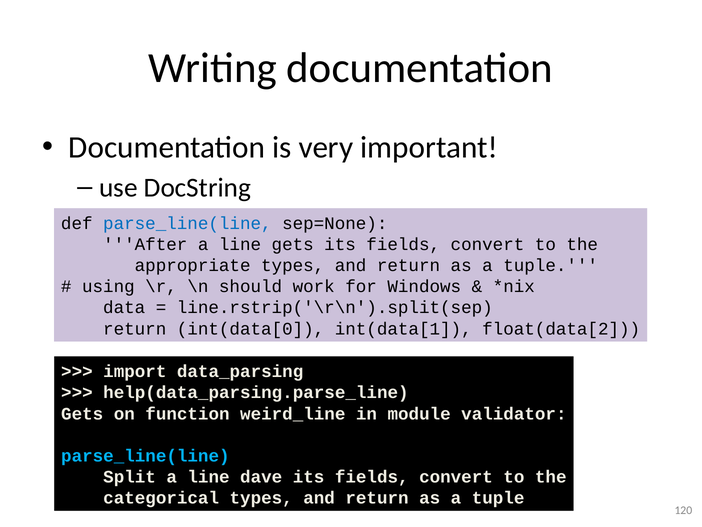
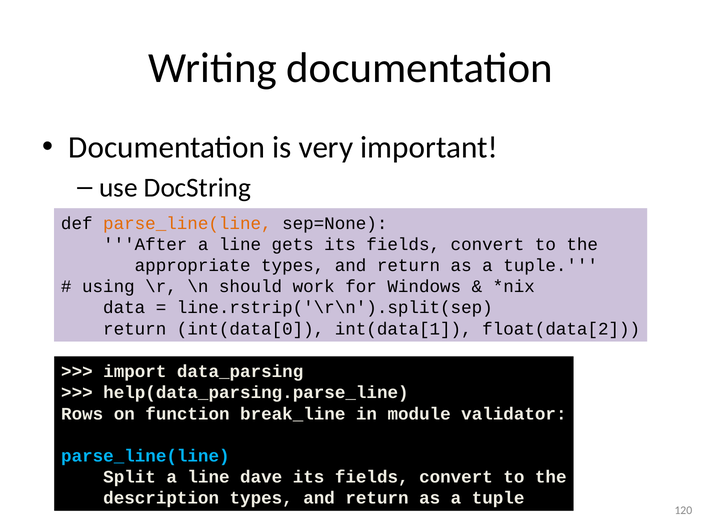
parse_line(line colour: blue -> orange (187, 223)
Gets: Gets -> Rows (82, 413)
weird_line: weird_line -> break_line (293, 413)
categorical: categorical -> description (161, 498)
